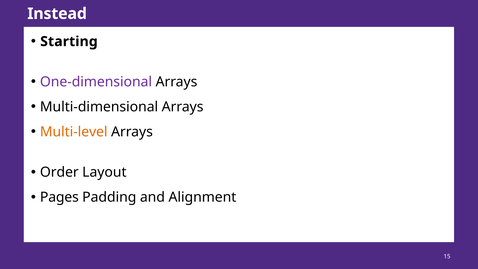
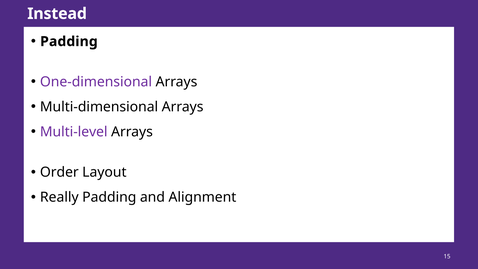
Starting: Starting -> Padding (69, 41)
Multi-level colour: orange -> purple (74, 132)
Pages: Pages -> Really (59, 197)
